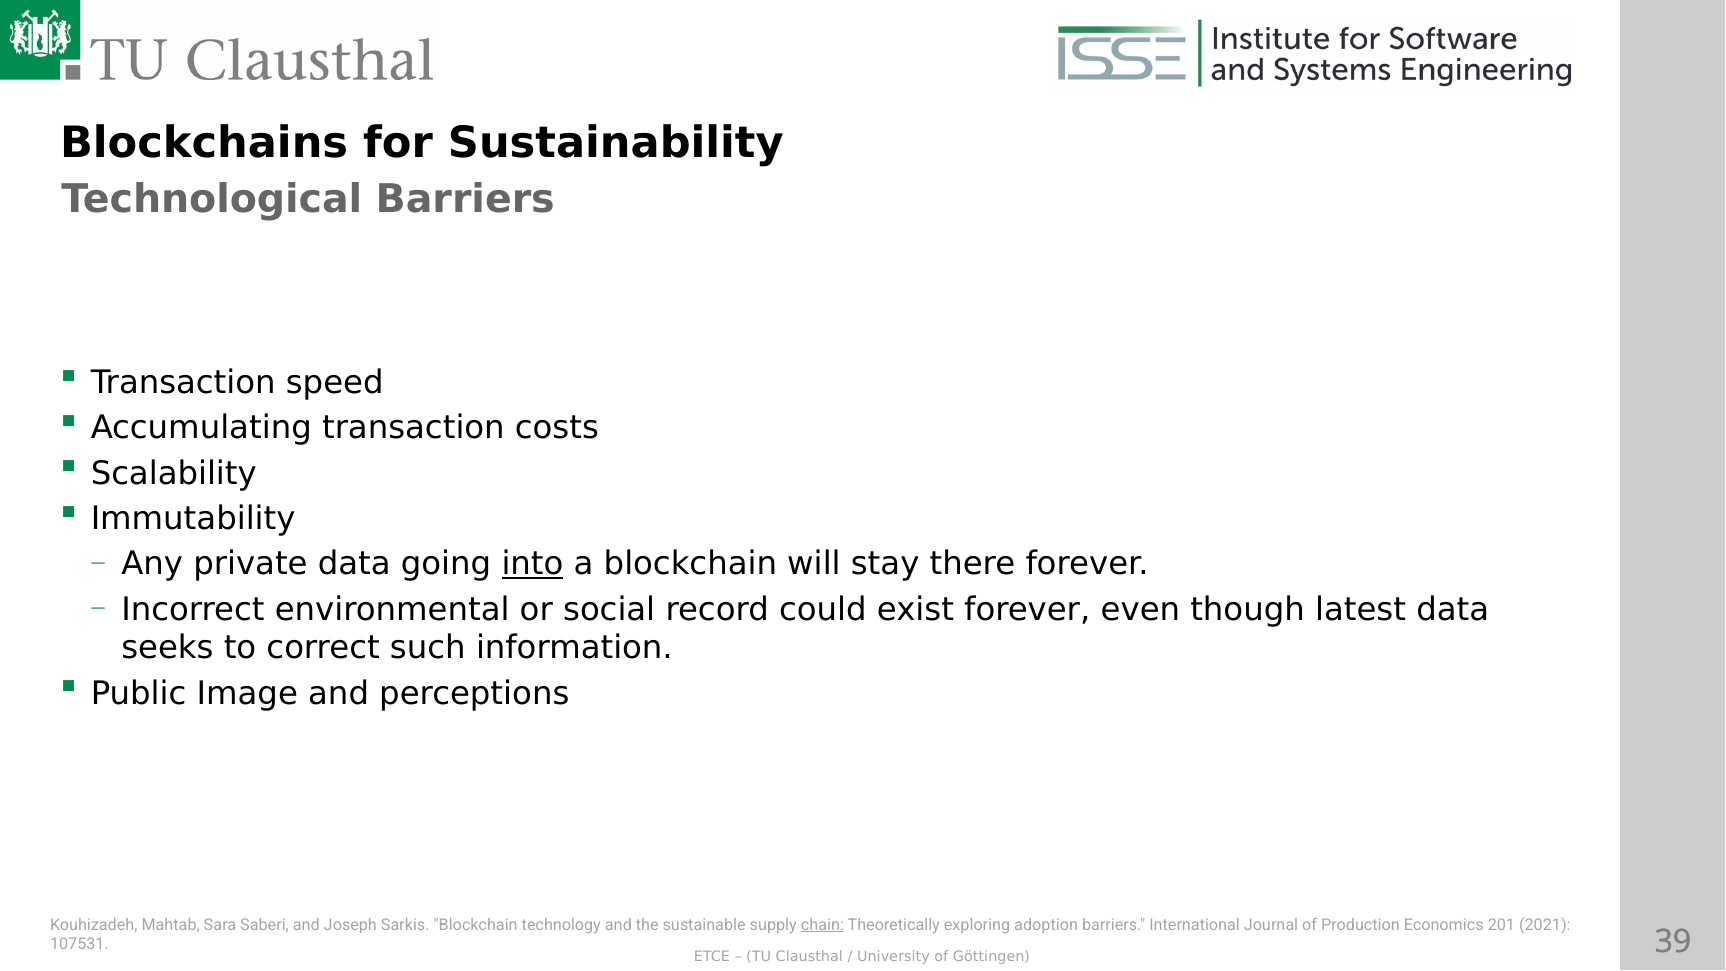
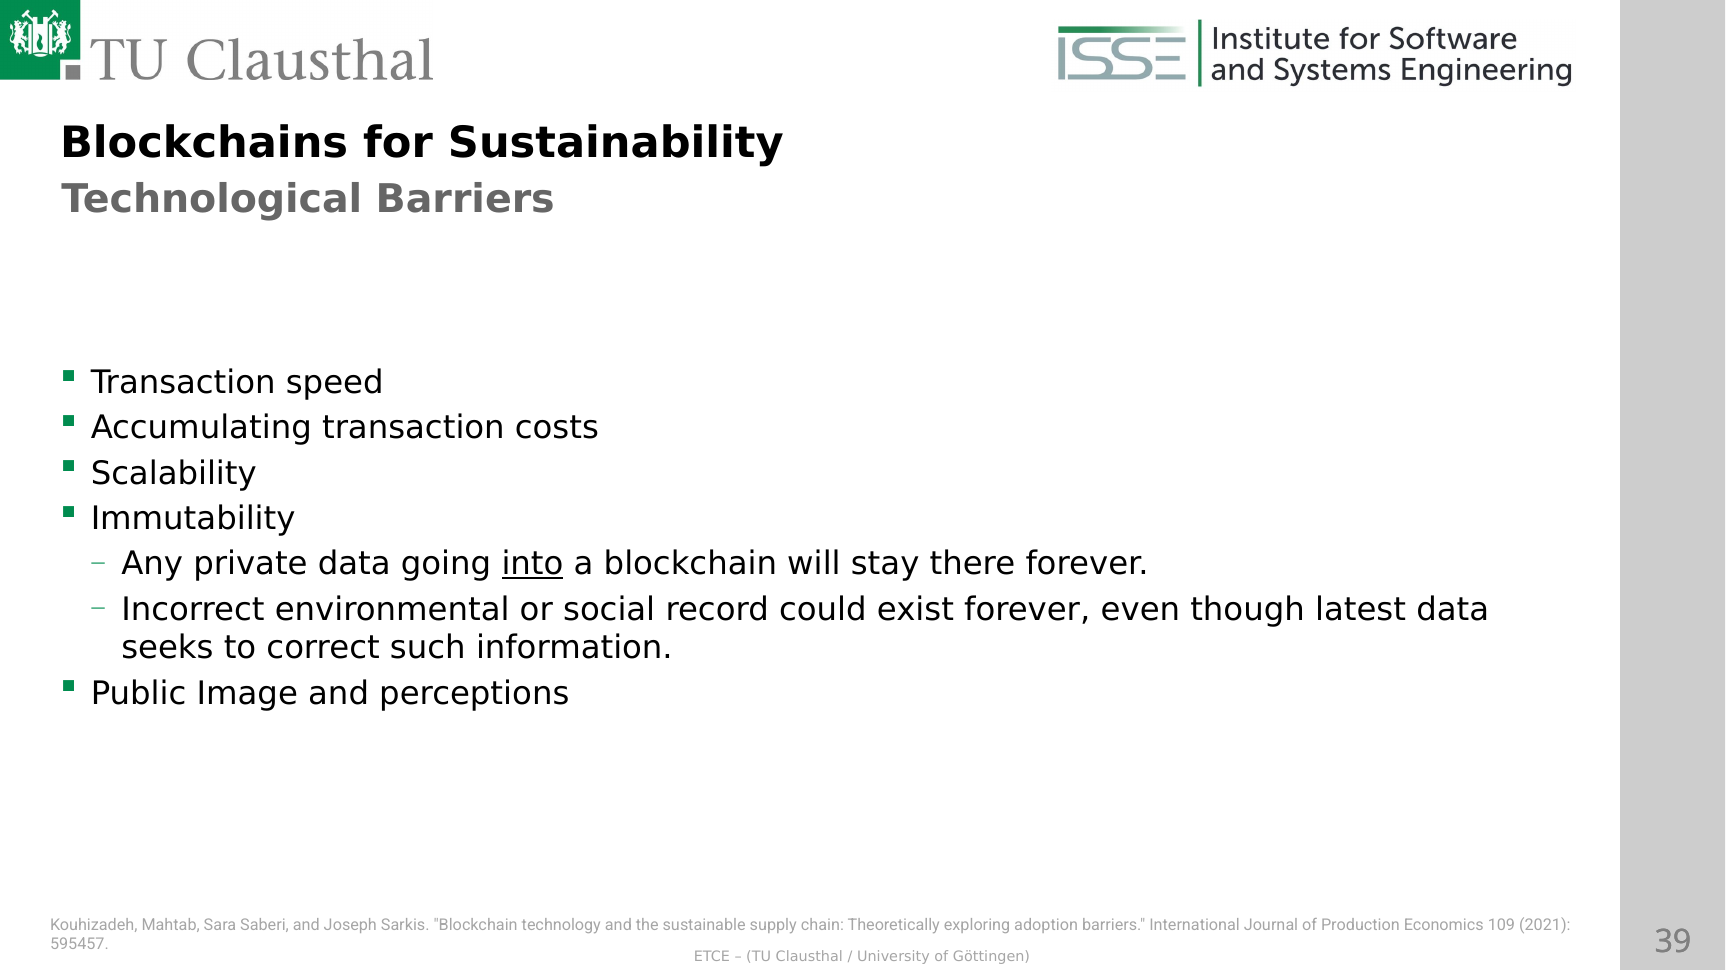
chain underline: present -> none (822, 925)
201: 201 -> 109 (1501, 925)
107531: 107531 -> 595457 (79, 944)
